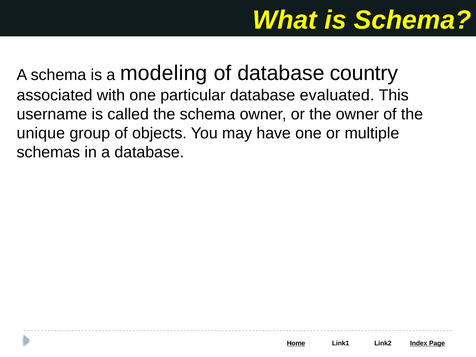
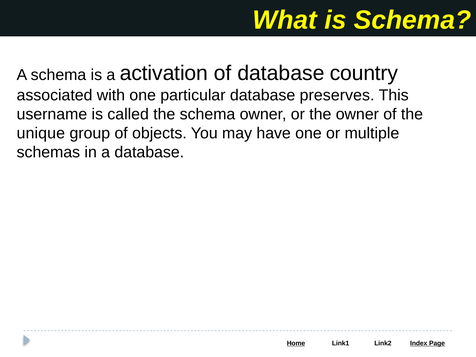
modeling: modeling -> activation (164, 73)
evaluated: evaluated -> preserves (337, 95)
